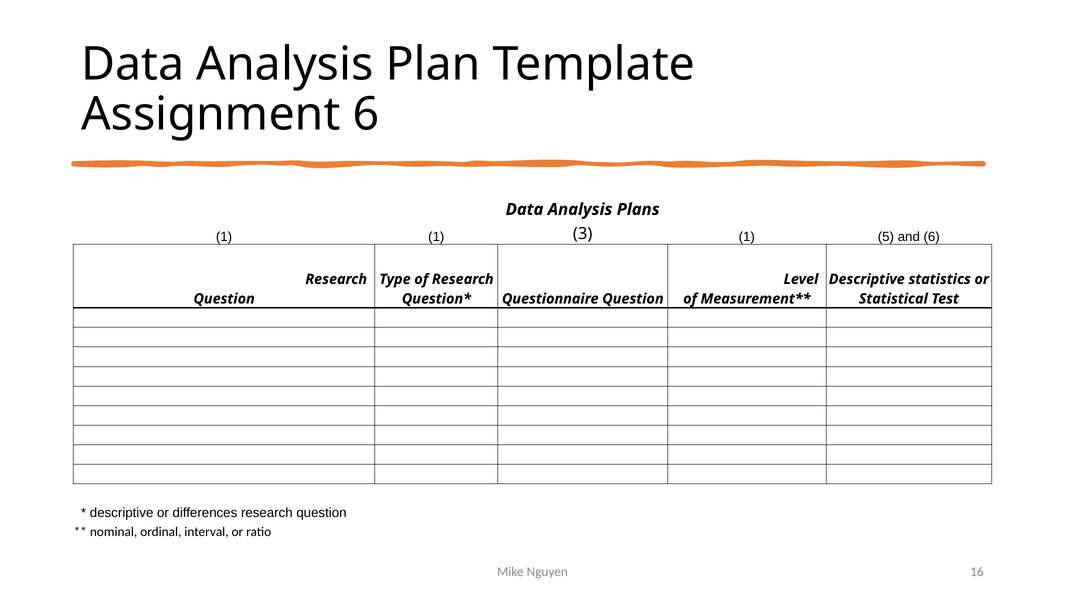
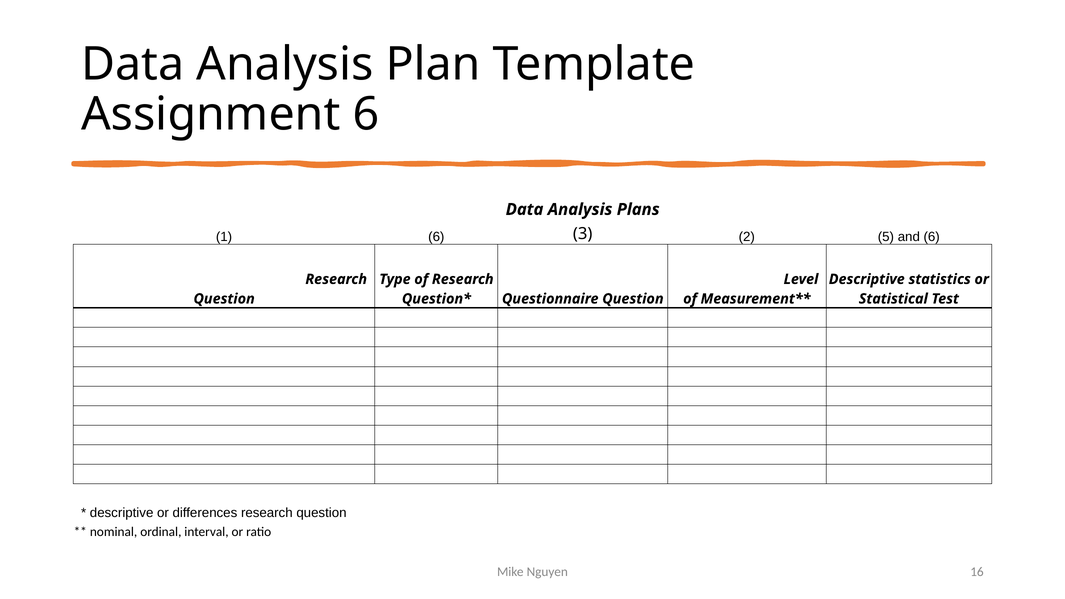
1 1: 1 -> 6 (436, 237)
3 1: 1 -> 2 (747, 237)
